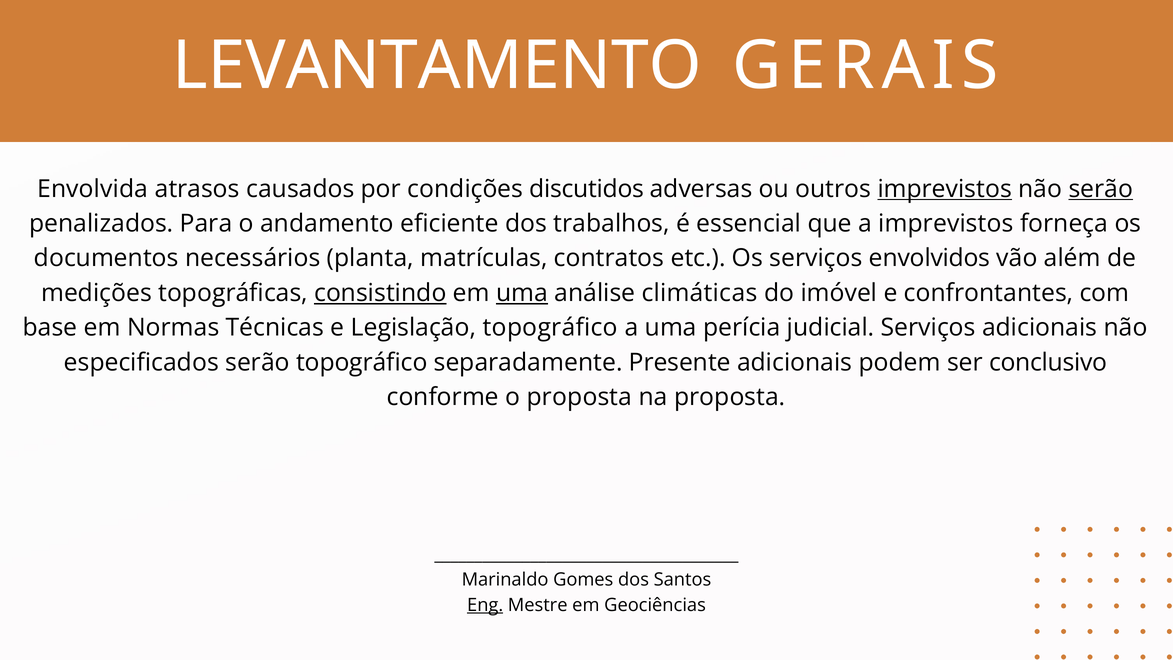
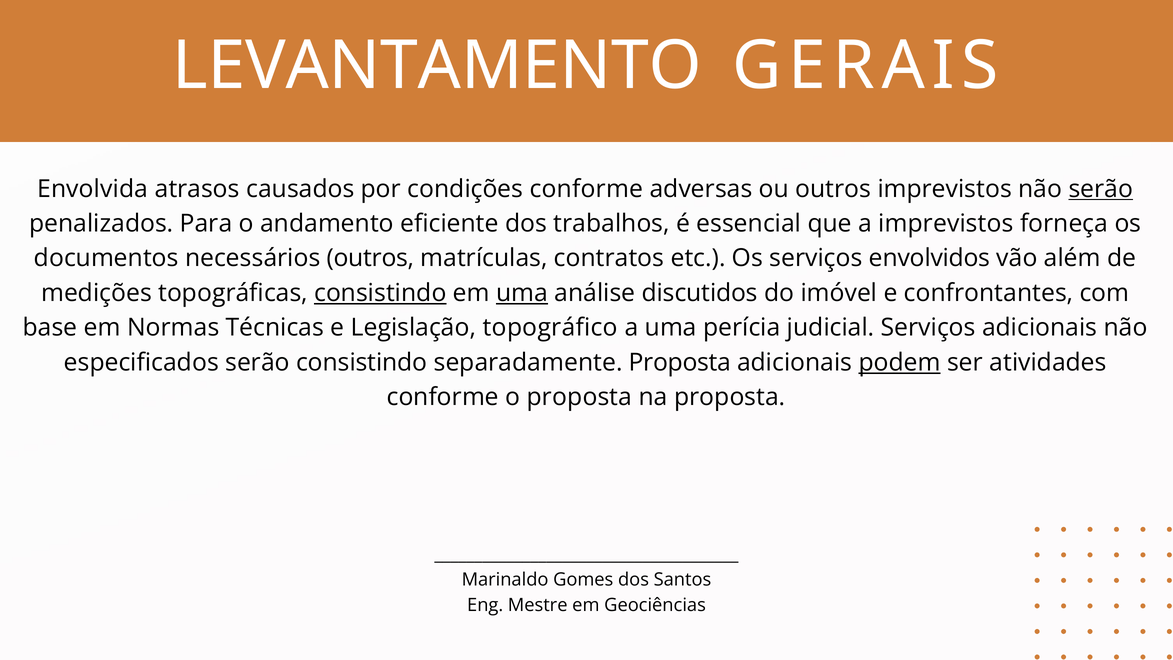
condições discutidos: discutidos -> conforme (586, 189)
imprevistos underline: present -> none (945, 189)
necessários planta: planta -> outros (370, 258)
climáticas: climáticas -> discutidos (700, 293)
serão topográfico: topográfico -> consistindo (362, 362)
separadamente Presente: Presente -> Proposta (680, 362)
podem underline: none -> present (900, 362)
conclusivo: conclusivo -> atividades (1048, 362)
Eng underline: present -> none (485, 605)
